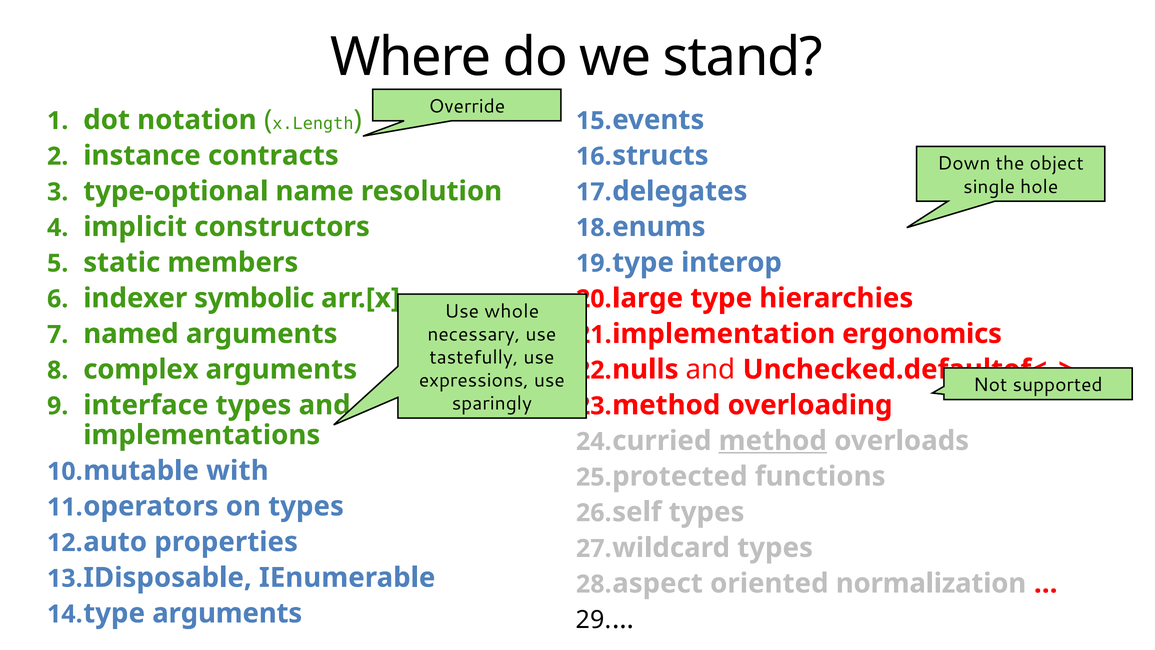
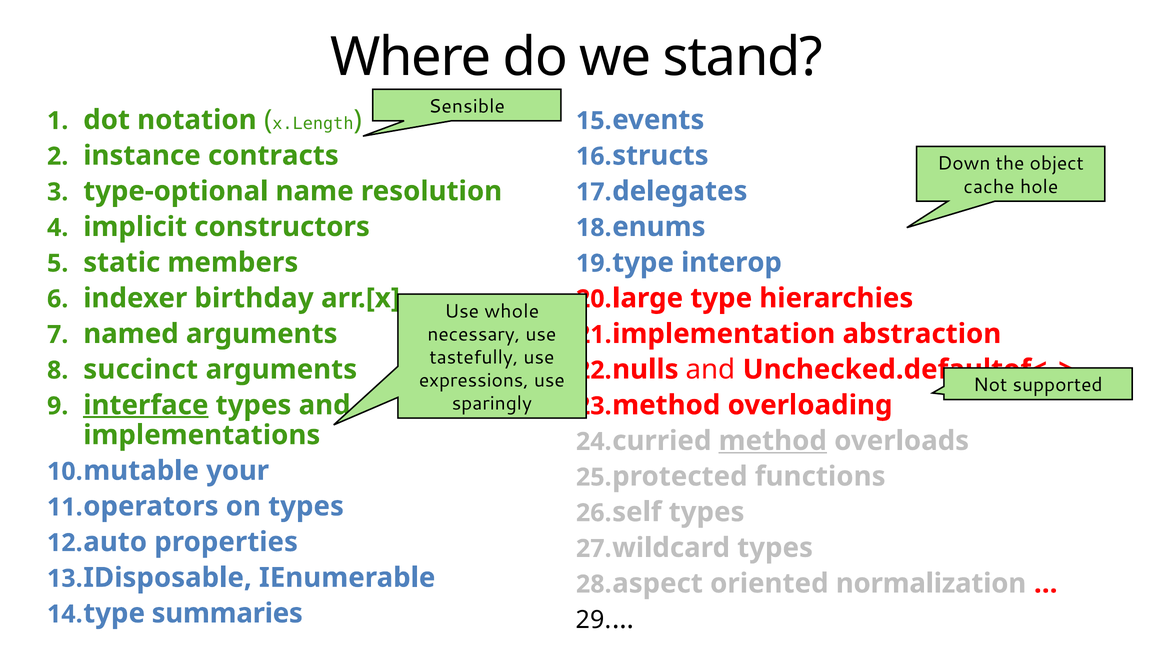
Override: Override -> Sensible (467, 106)
single: single -> cache (989, 187)
symbolic: symbolic -> birthday (254, 298)
ergonomics: ergonomics -> abstraction (922, 334)
complex: complex -> succinct (141, 369)
interface underline: none -> present (146, 405)
with: with -> your (238, 470)
arguments: arguments -> summaries (227, 613)
